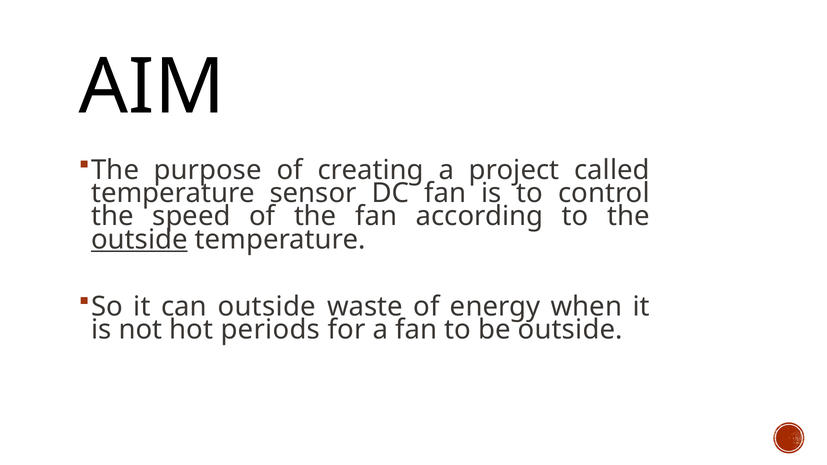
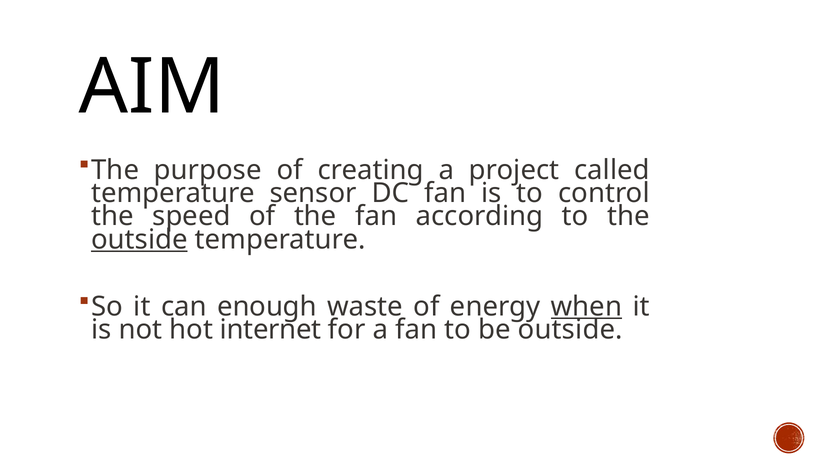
can outside: outside -> enough (267, 307)
when underline: none -> present (586, 307)
periods: periods -> internet (271, 330)
